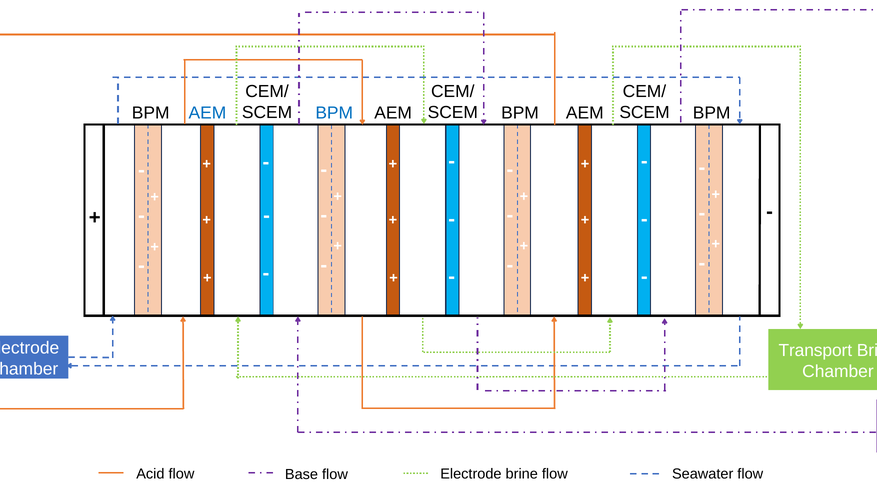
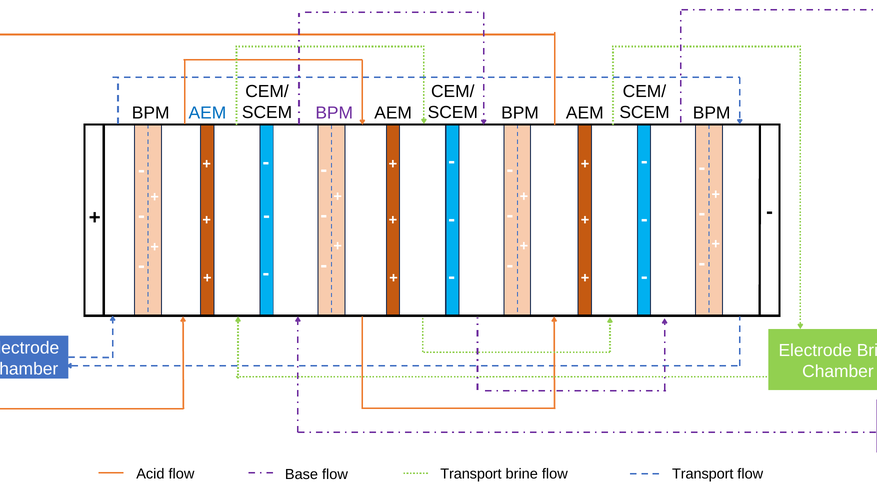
BPM colour: blue -> purple (334, 113)
Transport: Transport -> Electrode (815, 350)
Electrode: Electrode -> Transport (471, 473)
Base flow Seawater: Seawater -> Transport (703, 474)
